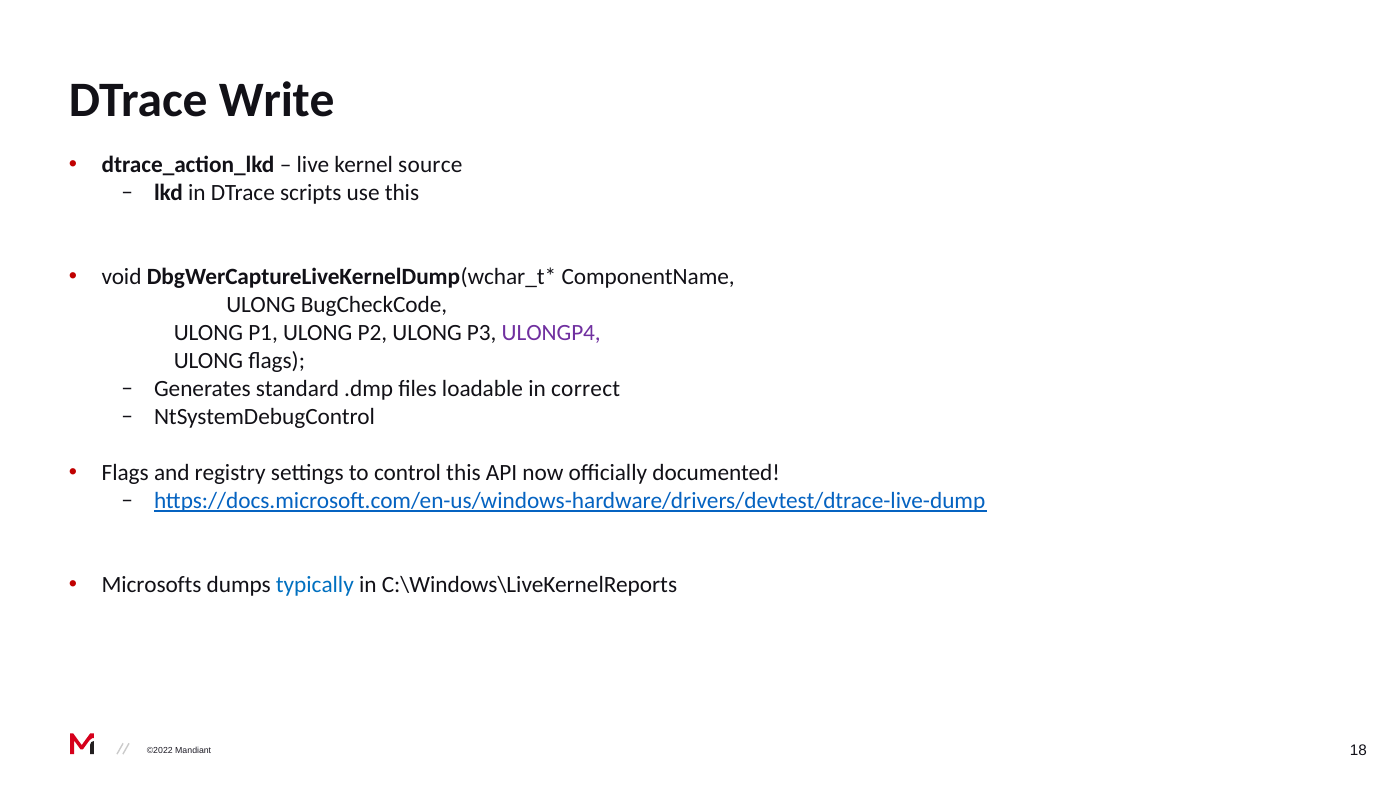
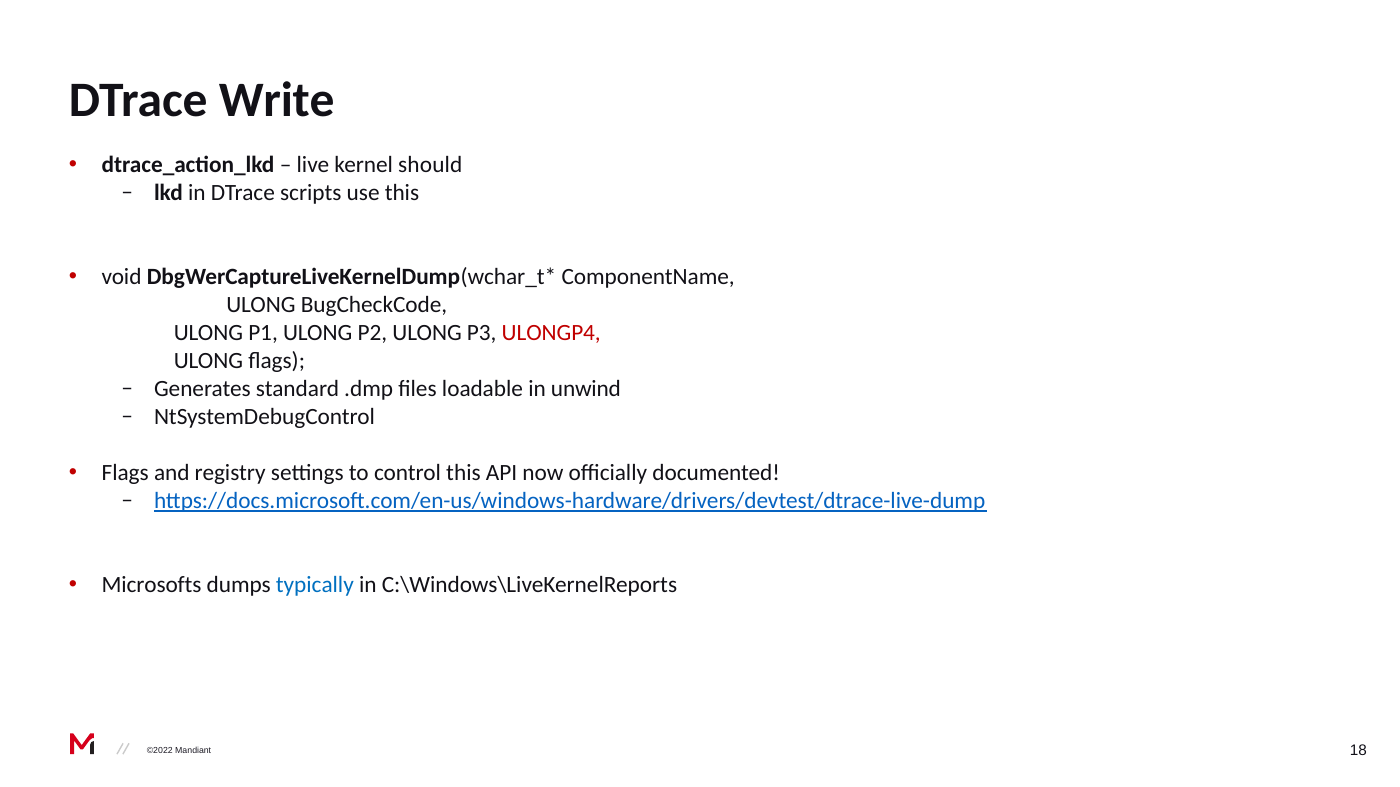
source: source -> should (430, 165)
ULONGP4 colour: purple -> red (551, 333)
correct: correct -> unwind (586, 389)
